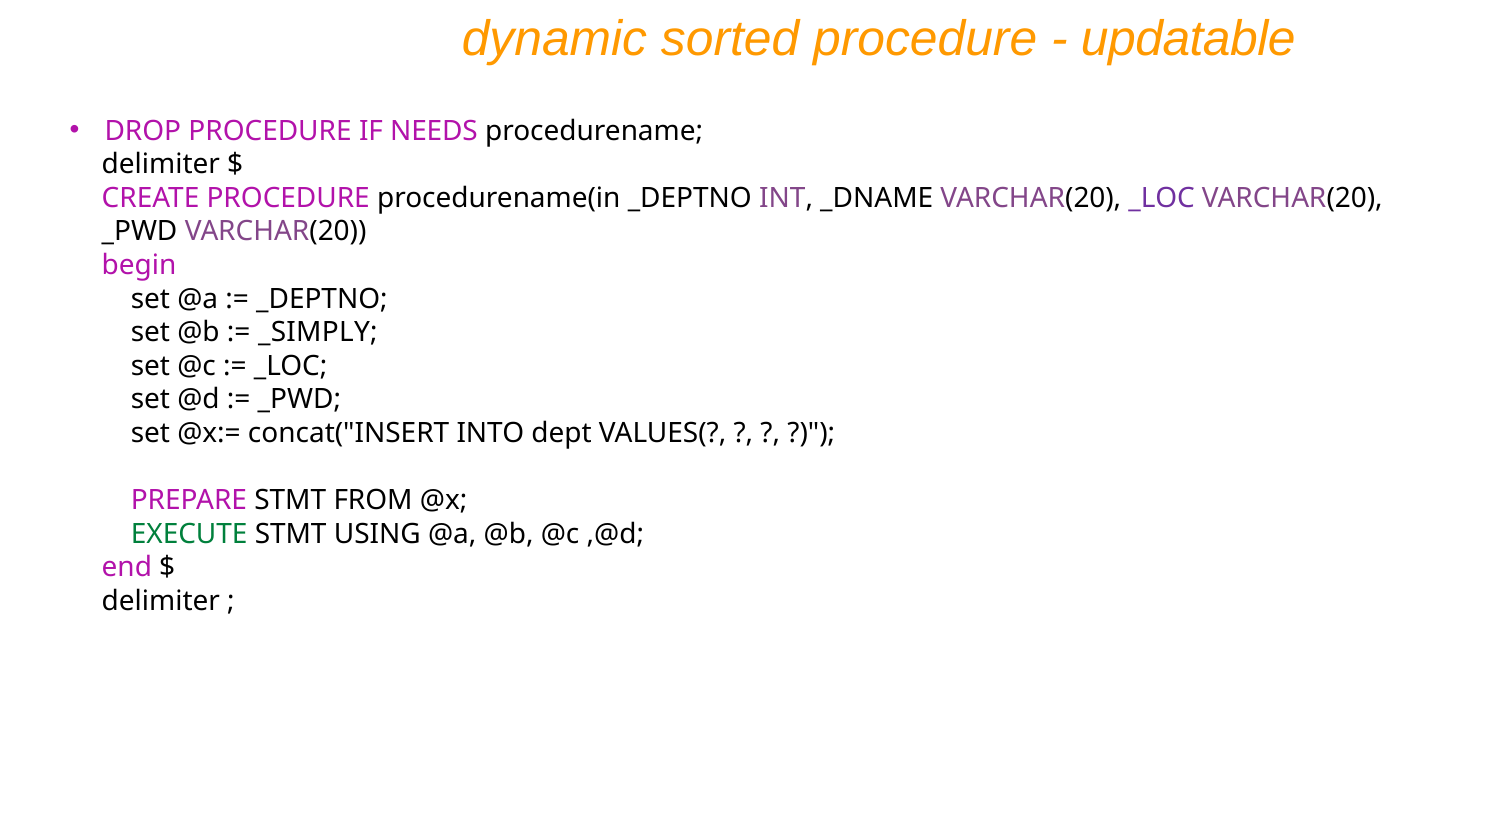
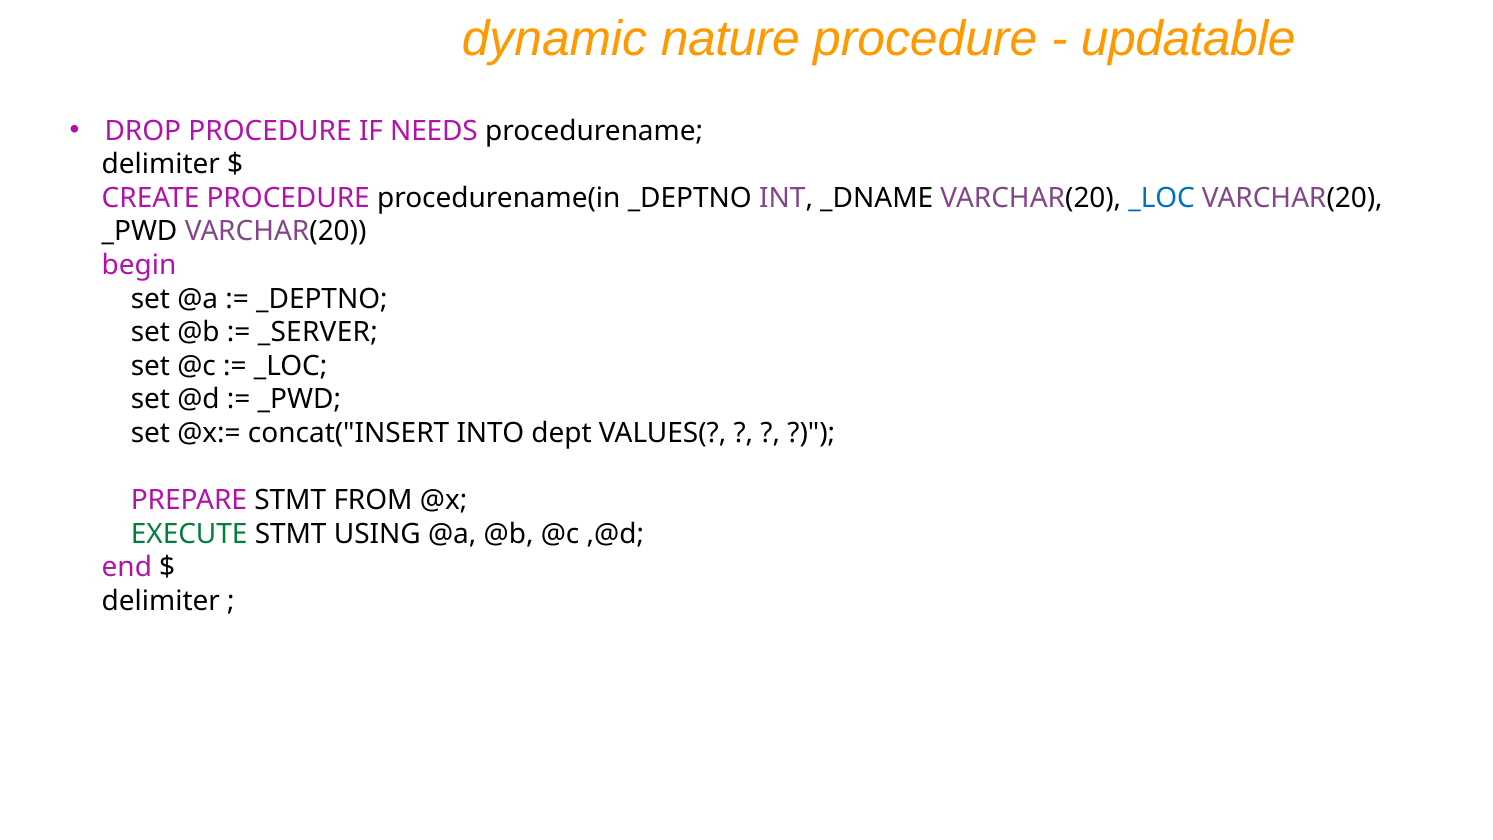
sorted: sorted -> nature (730, 39)
_LOC colour: purple -> blue (1162, 198)
_SIMPLY: _SIMPLY -> _SERVER (318, 332)
